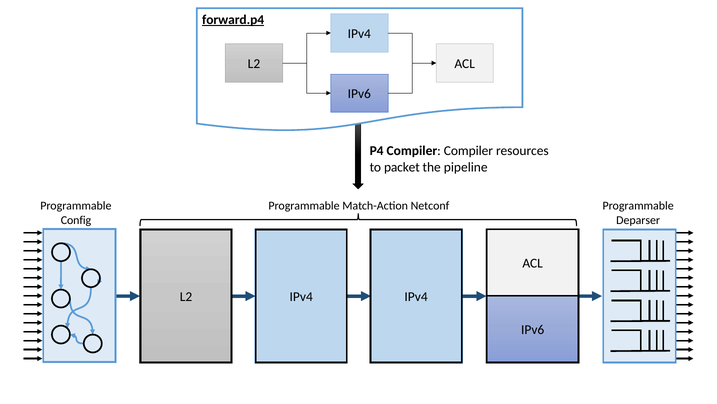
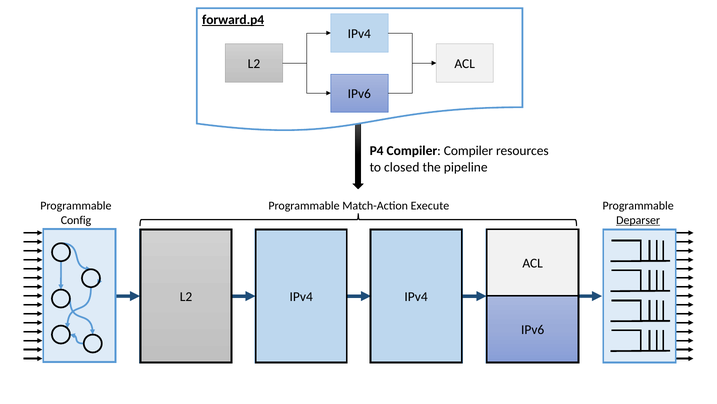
packet: packet -> closed (402, 167)
Netconf: Netconf -> Execute (430, 205)
Deparser underline: none -> present (638, 220)
